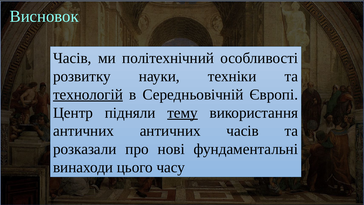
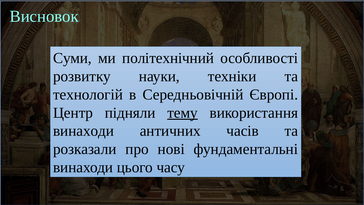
Часів: Часів -> Суми (72, 58)
технологій underline: present -> none (88, 94)
античних: античних -> винаходи (84, 131)
